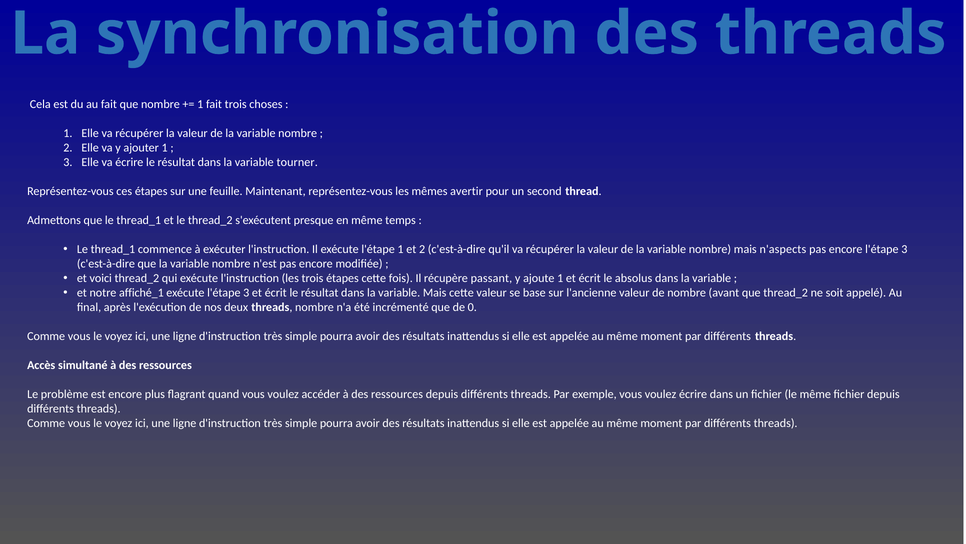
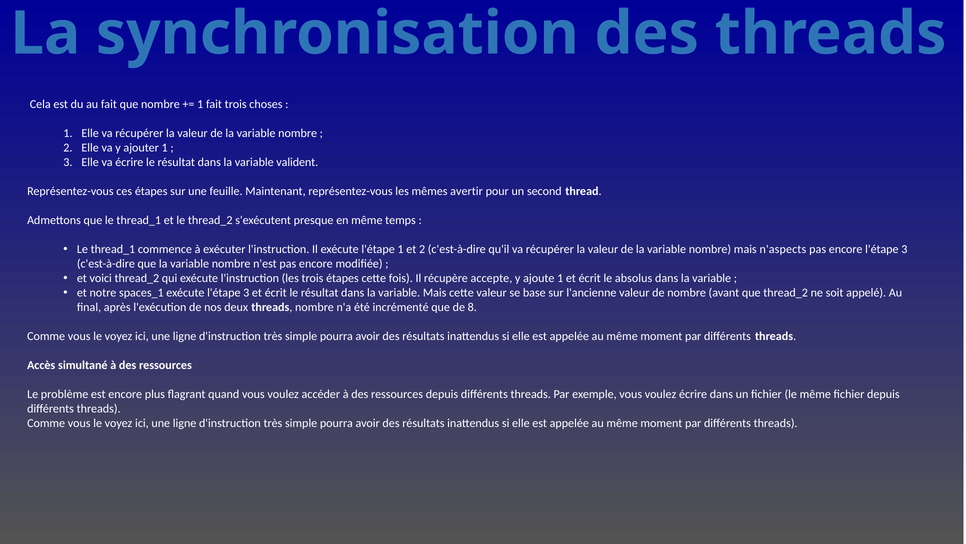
tourner: tourner -> valident (297, 162)
passant: passant -> accepte (491, 278)
affiché_1: affiché_1 -> spaces_1 (141, 292)
0: 0 -> 8 (472, 307)
